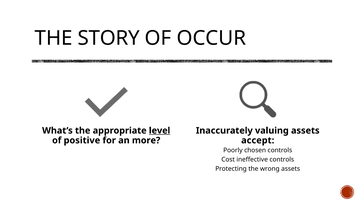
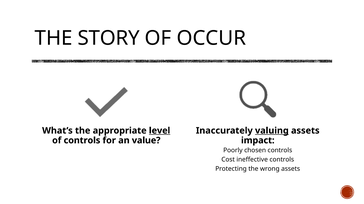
valuing underline: none -> present (272, 131)
of positive: positive -> controls (82, 141)
more: more -> value (146, 141)
accept: accept -> impact (258, 141)
